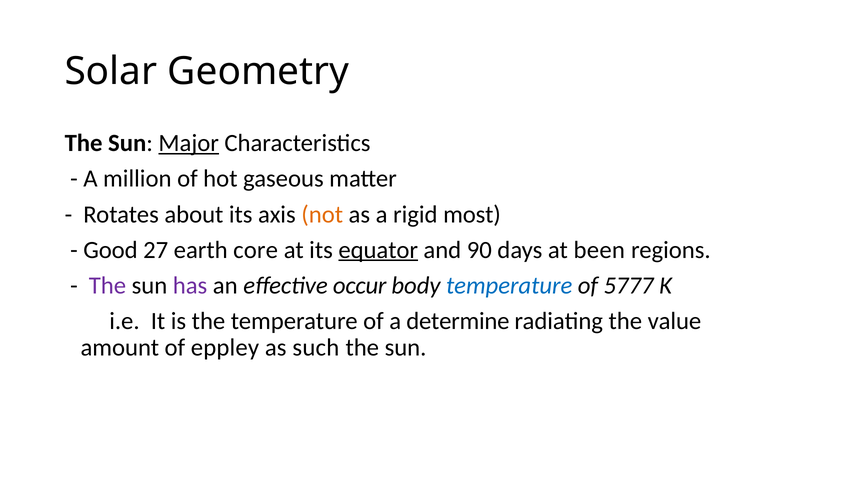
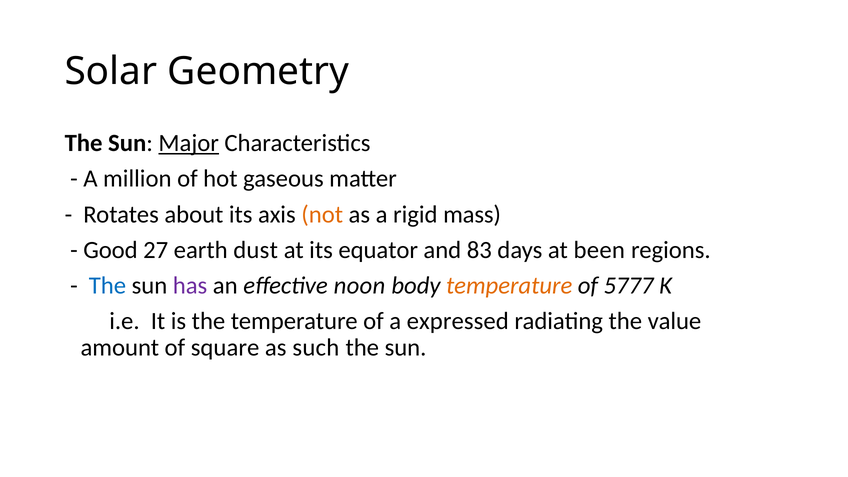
most: most -> mass (472, 214)
core: core -> dust (256, 250)
equator underline: present -> none (378, 250)
90: 90 -> 83 (479, 250)
The colour: purple -> blue (107, 285)
occur: occur -> noon (359, 285)
temperature colour: blue -> orange (509, 285)
determine: determine -> expressed (458, 321)
eppley: eppley -> square (225, 348)
